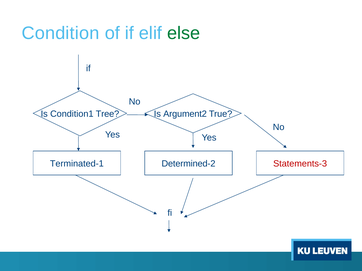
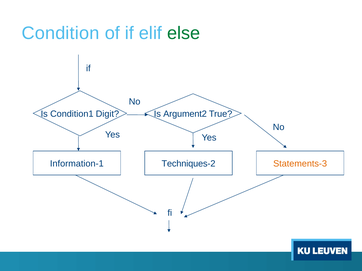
Tree: Tree -> Digit (107, 114)
Terminated-1: Terminated-1 -> Information-1 (77, 164)
Determined-2: Determined-2 -> Techniques-2 (189, 164)
Statements-3 colour: red -> orange (300, 164)
